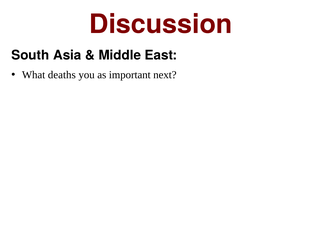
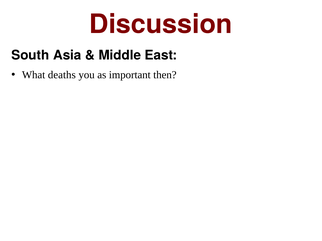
next: next -> then (165, 75)
